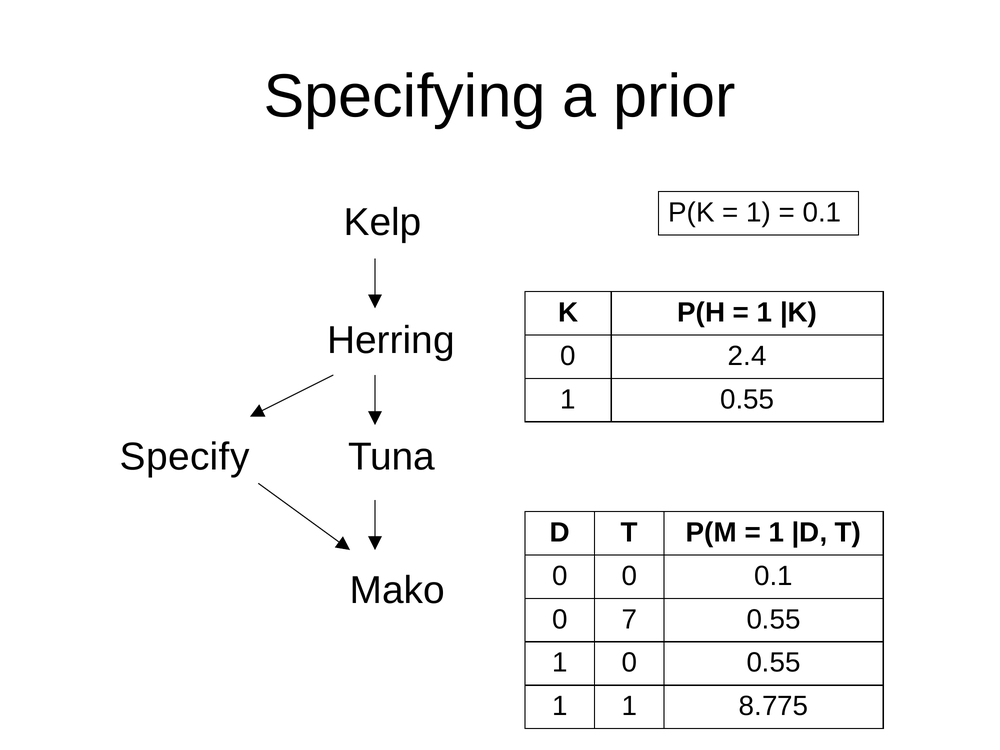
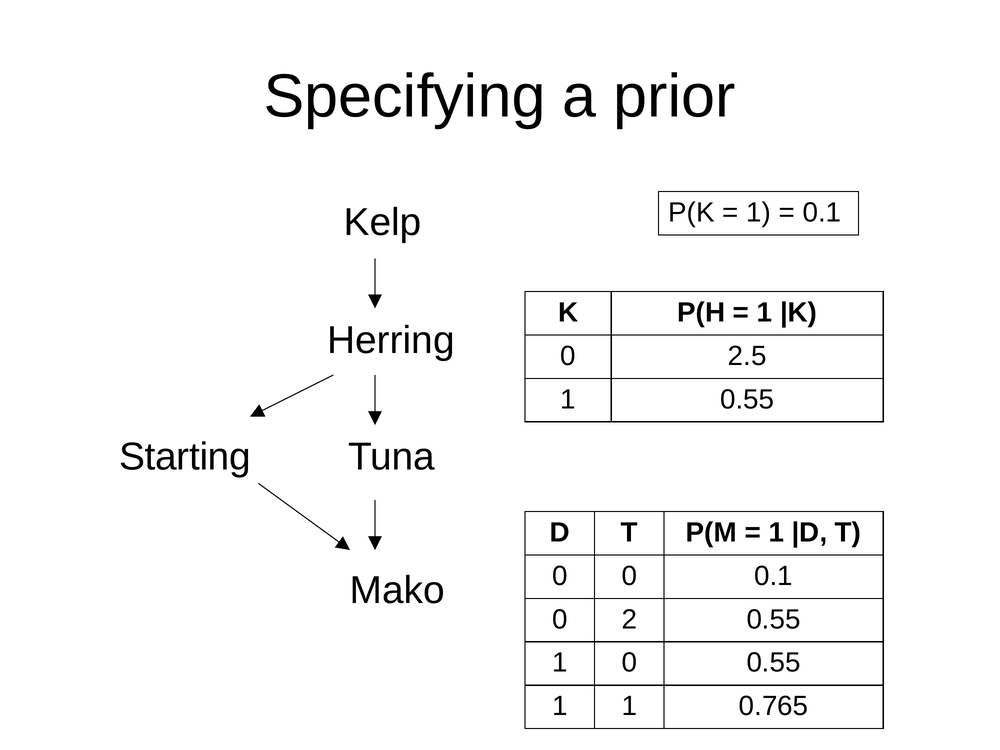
2.4: 2.4 -> 2.5 (747, 356)
Specify: Specify -> Starting (185, 457)
7: 7 -> 2 (629, 619)
8.775: 8.775 -> 0.765 (774, 706)
